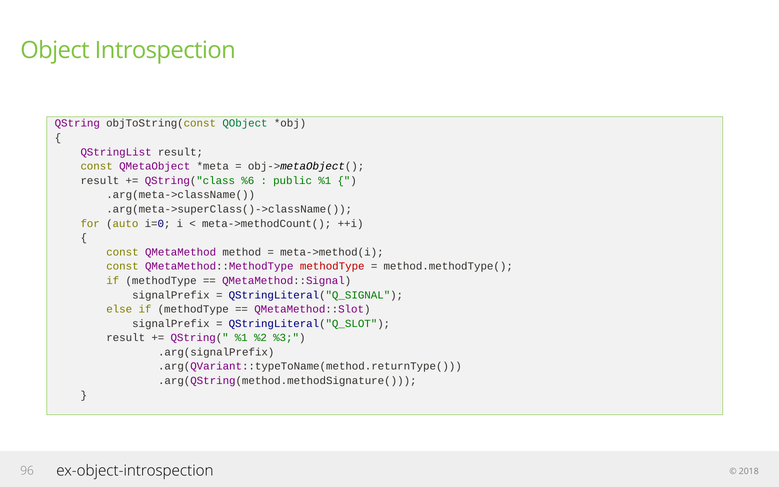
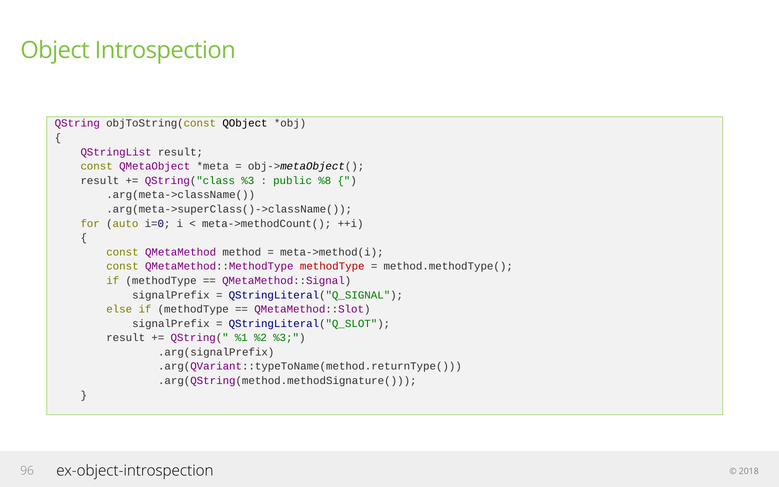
QObject colour: green -> black (245, 123)
QString("class %6: %6 -> %3 (248, 181)
public %1: %1 -> %8 (325, 181)
